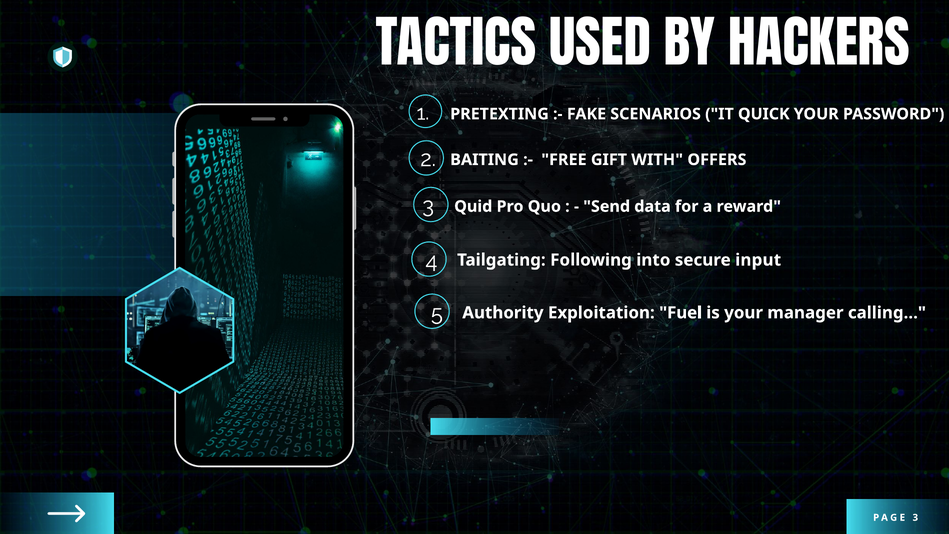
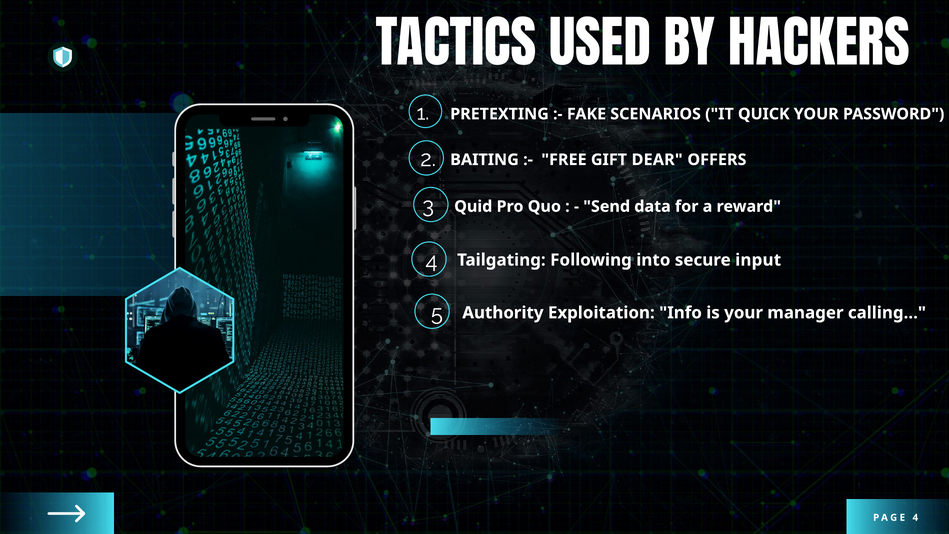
WITH: WITH -> DEAR (657, 160)
Fuel: Fuel -> Info (681, 313)
3: 3 -> 4 (915, 517)
